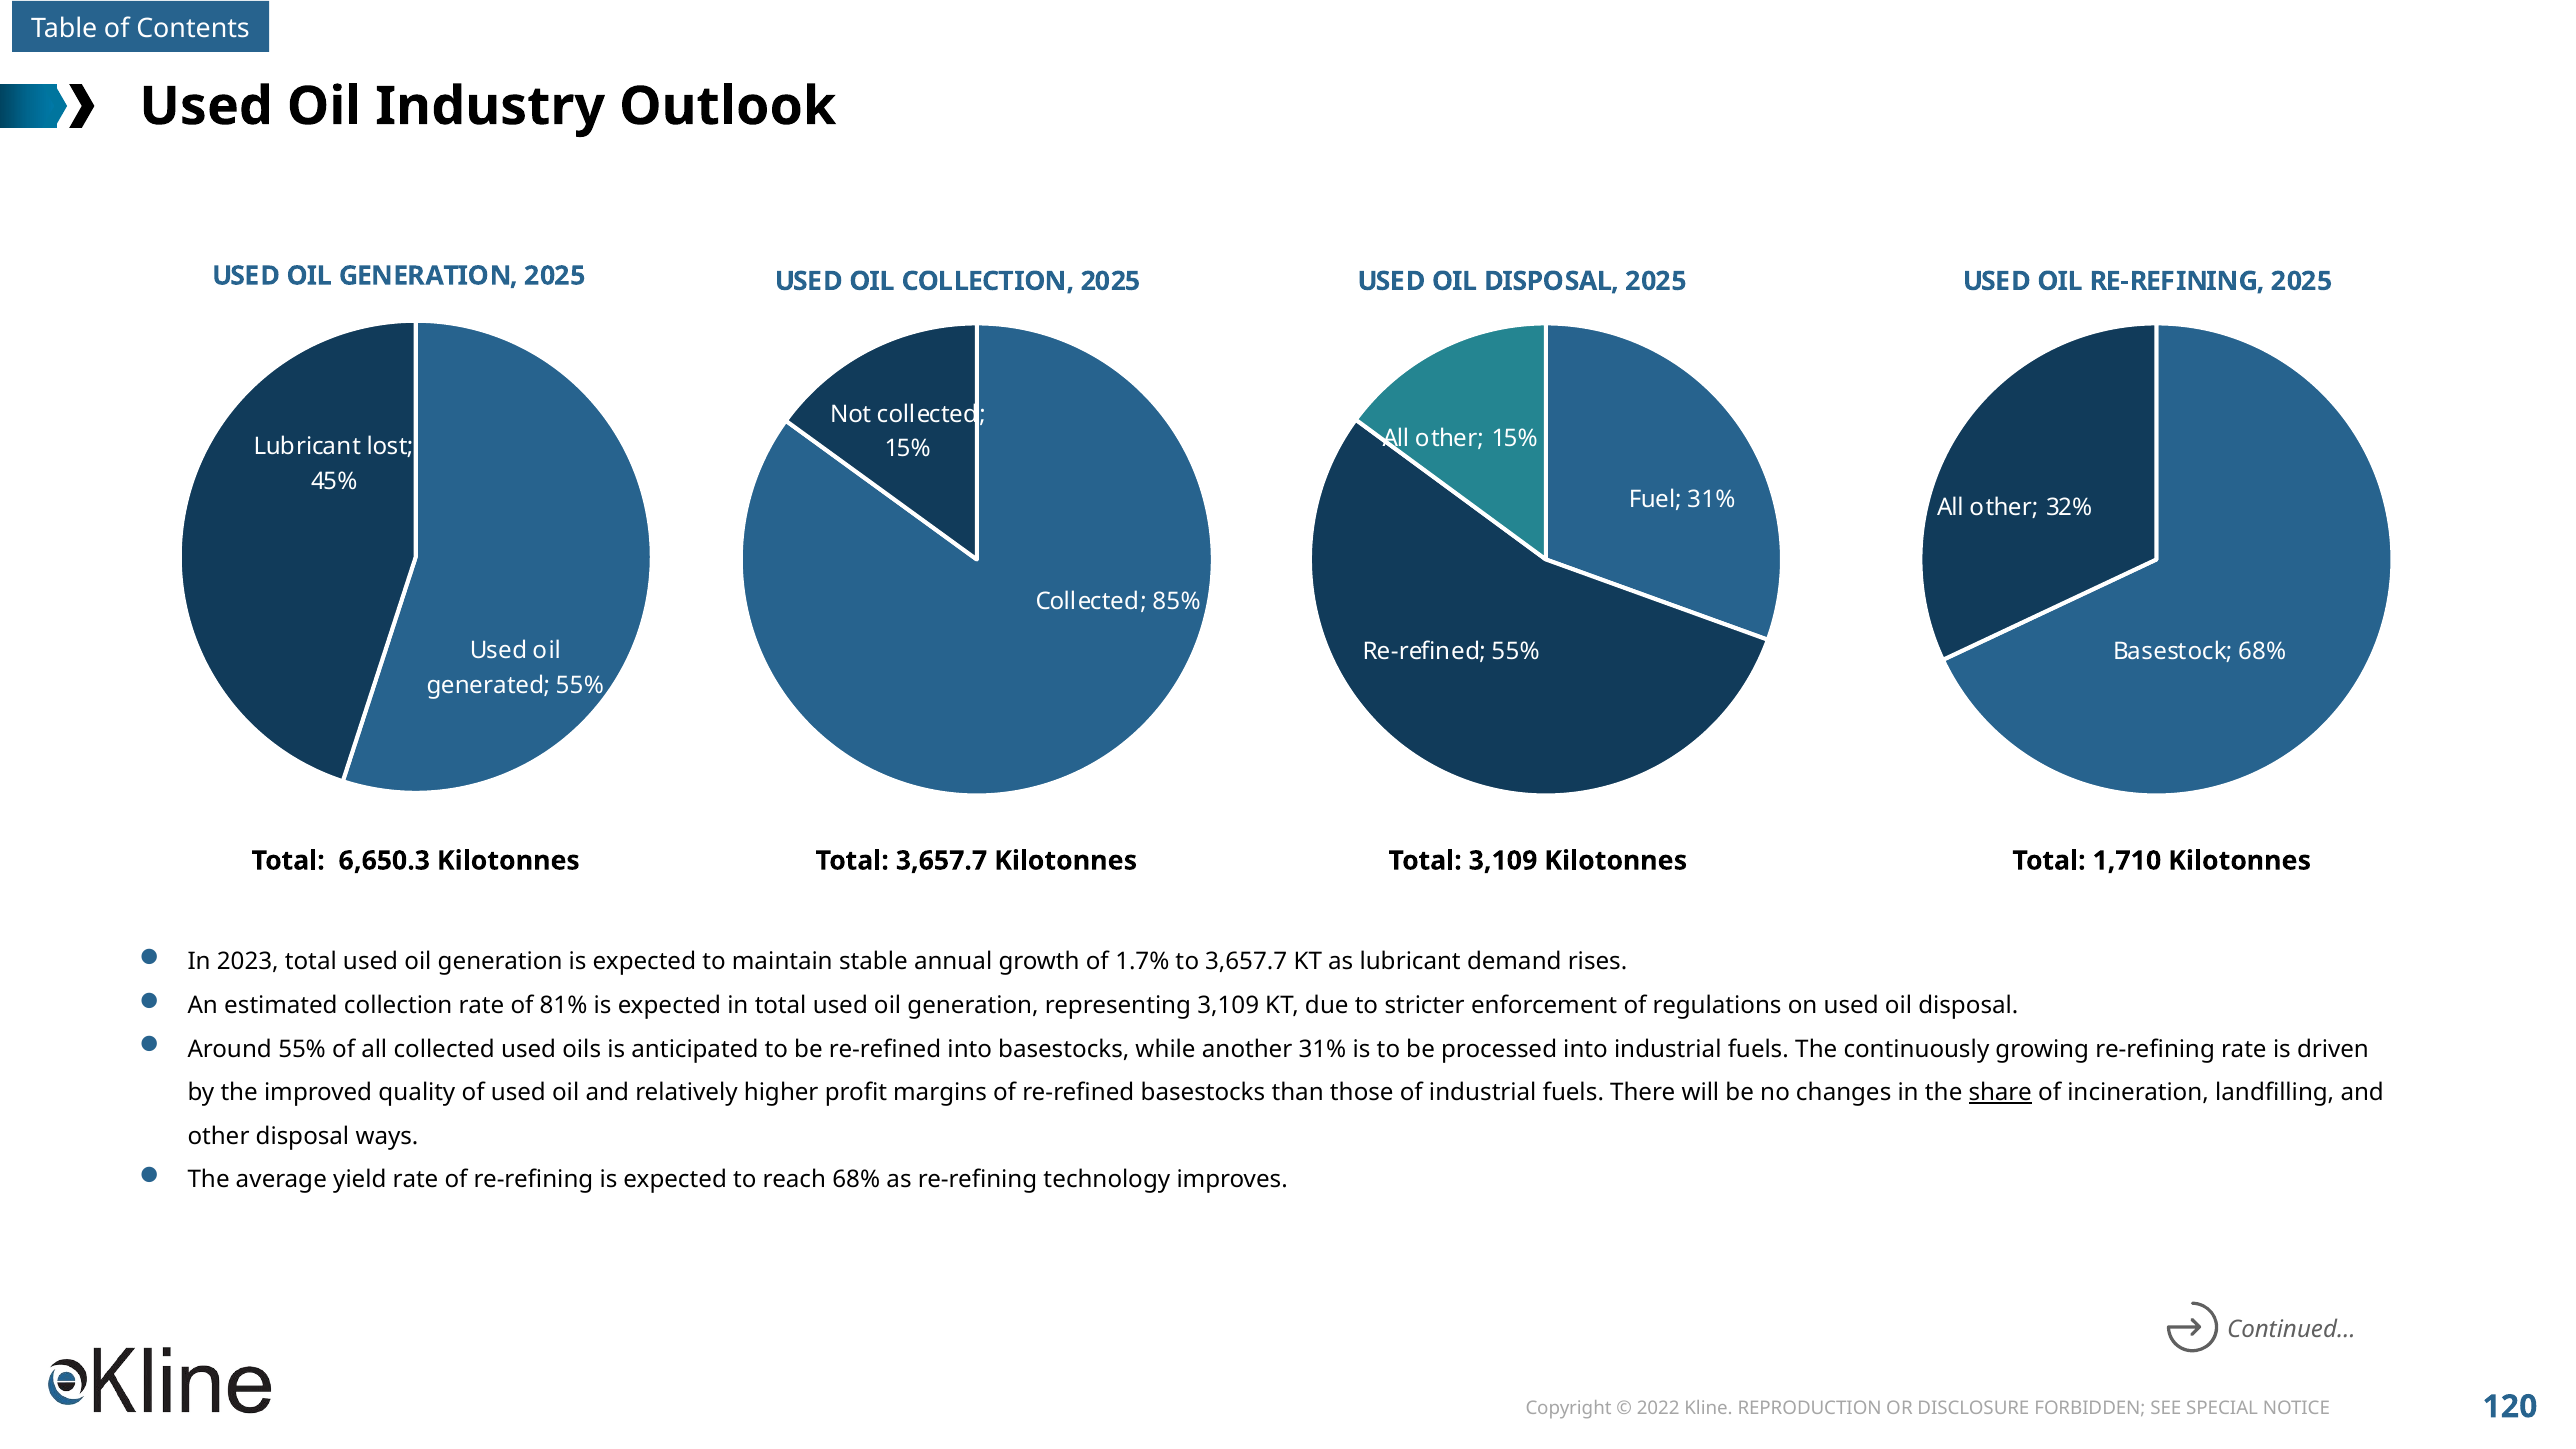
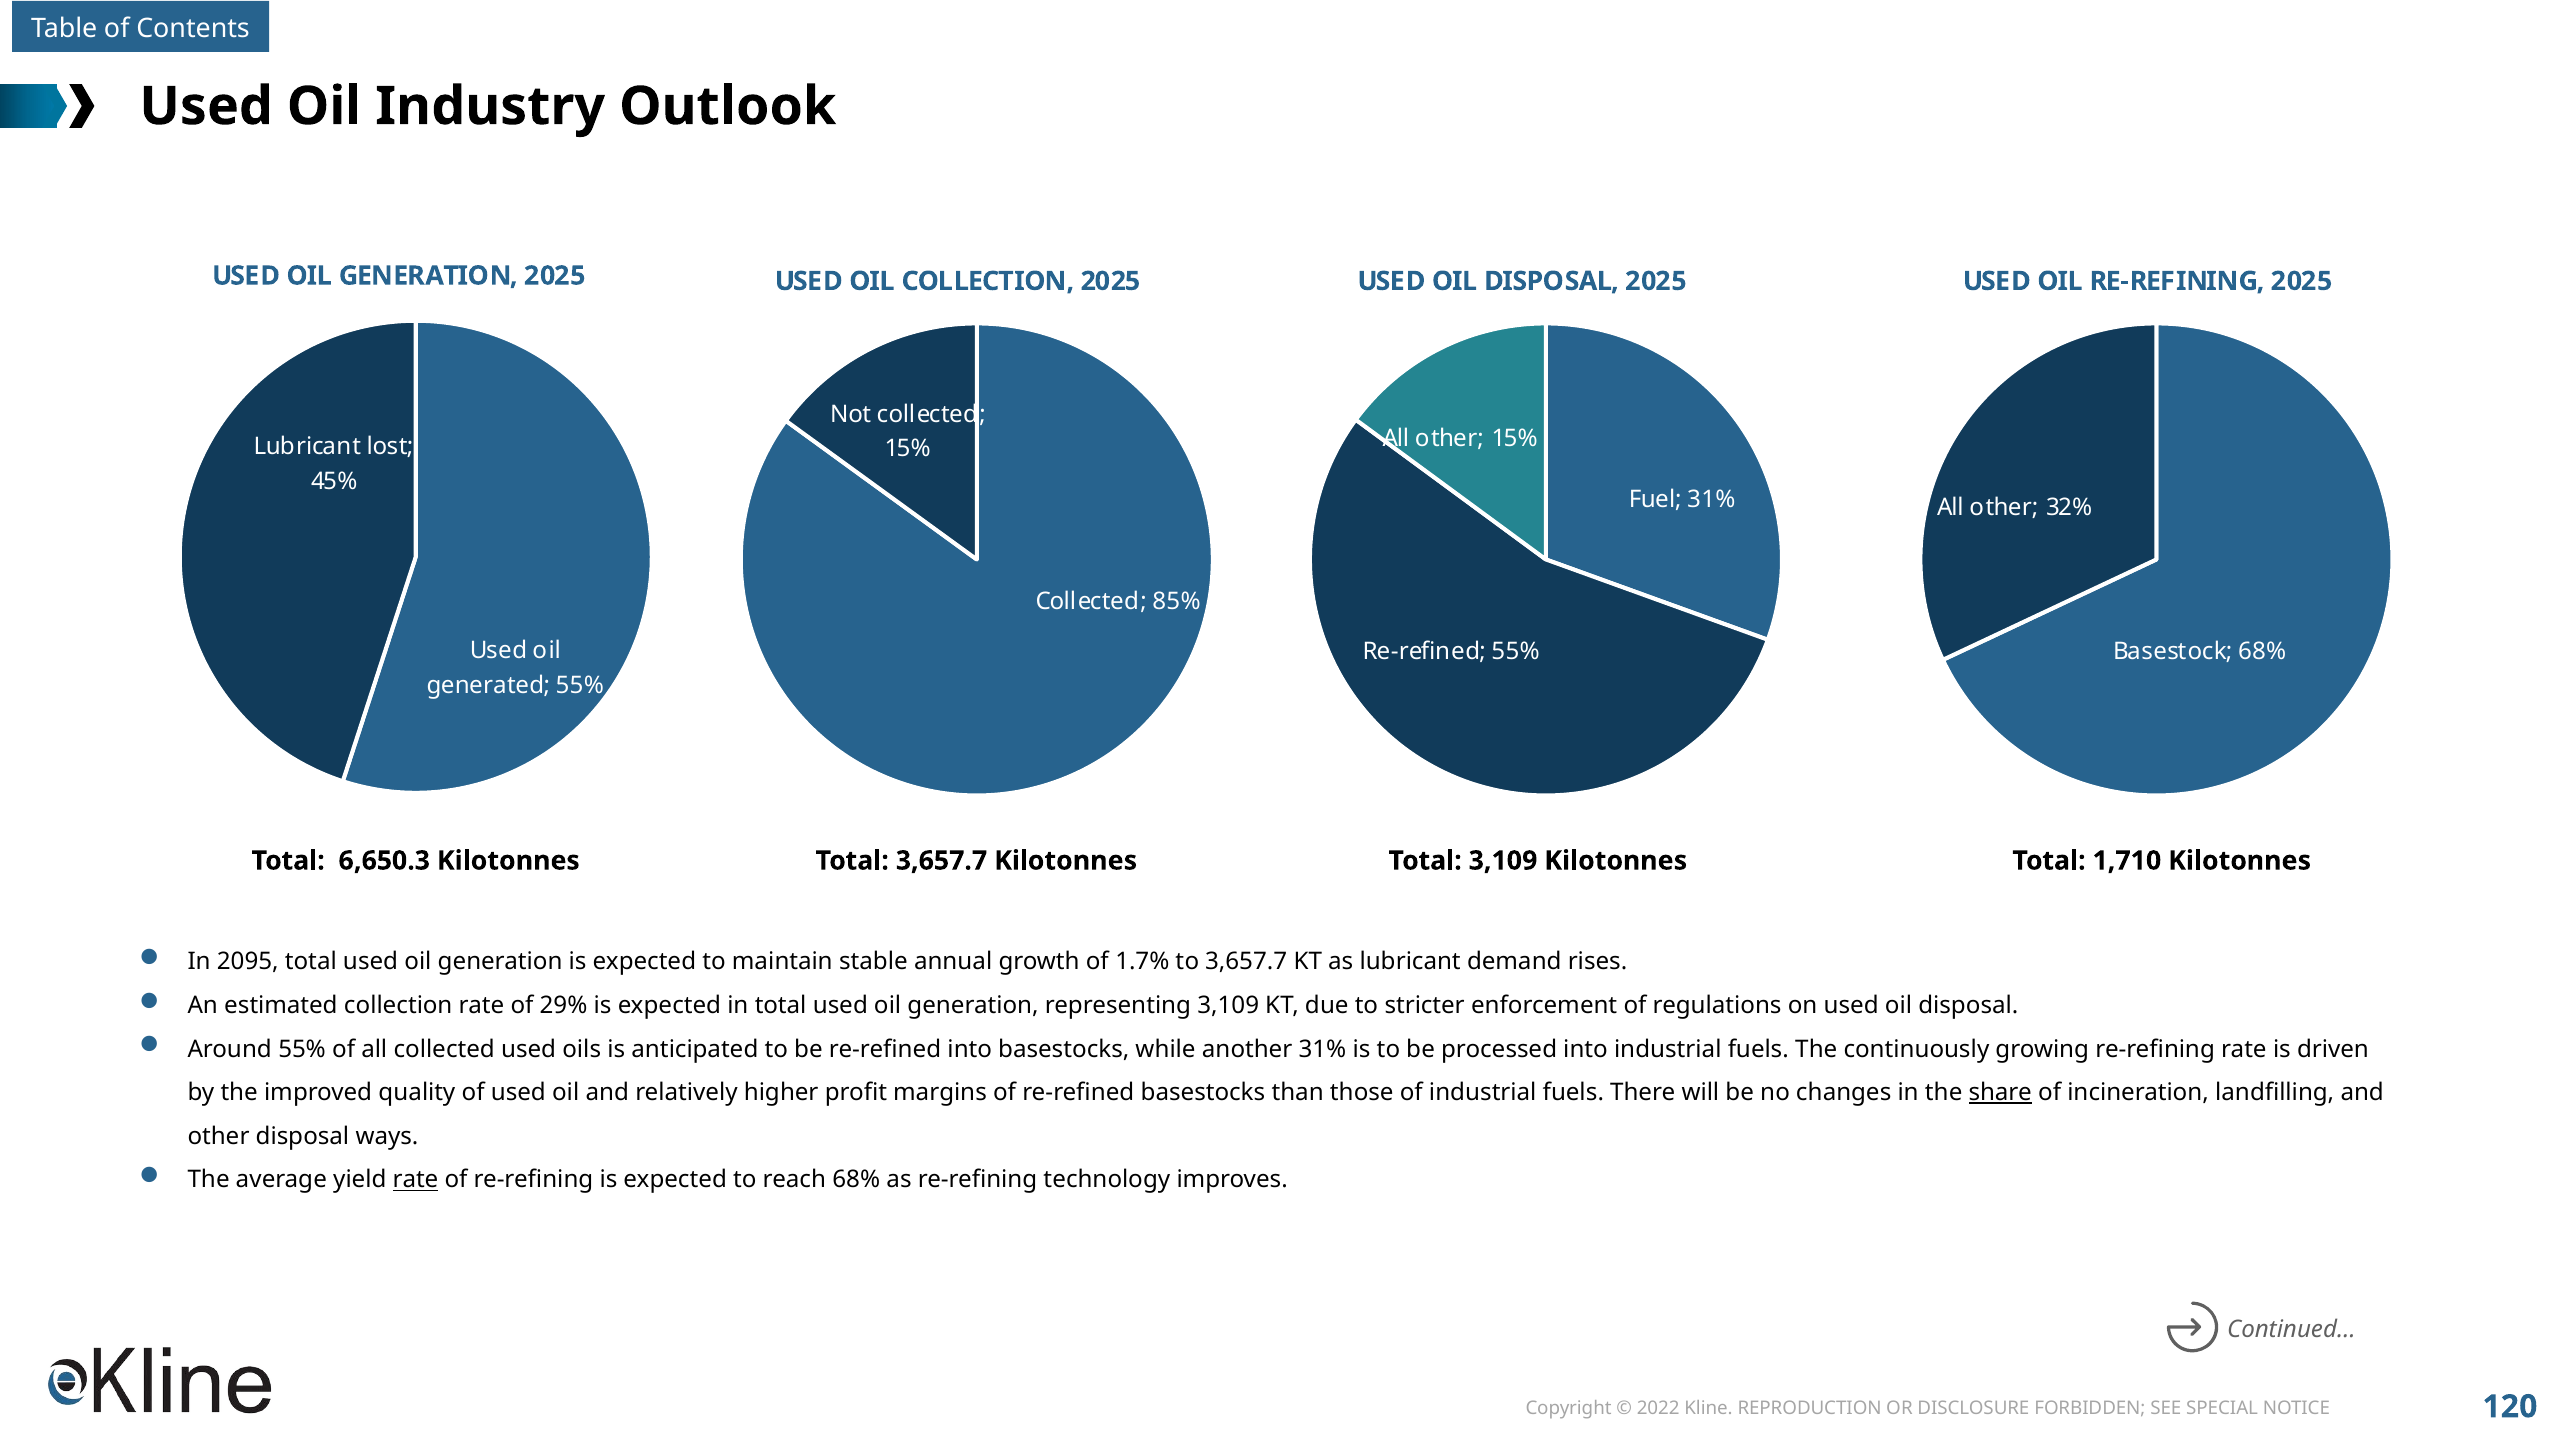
2023: 2023 -> 2095 (248, 962)
81%: 81% -> 29% (563, 1006)
rate underline: none -> present (415, 1180)
